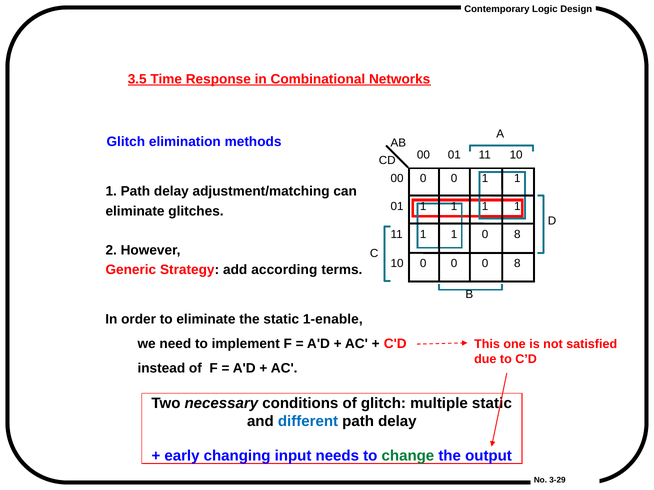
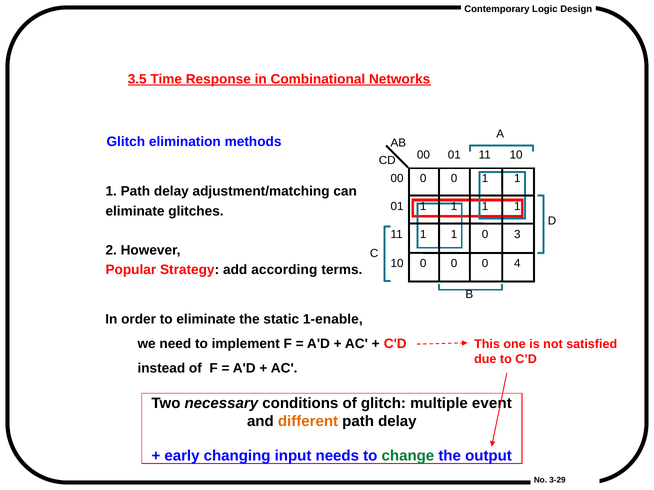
1 0 8: 8 -> 3 (517, 234)
0 0 8: 8 -> 4 (517, 264)
Generic: Generic -> Popular (131, 270)
multiple static: static -> event (492, 403)
different colour: blue -> orange (308, 421)
